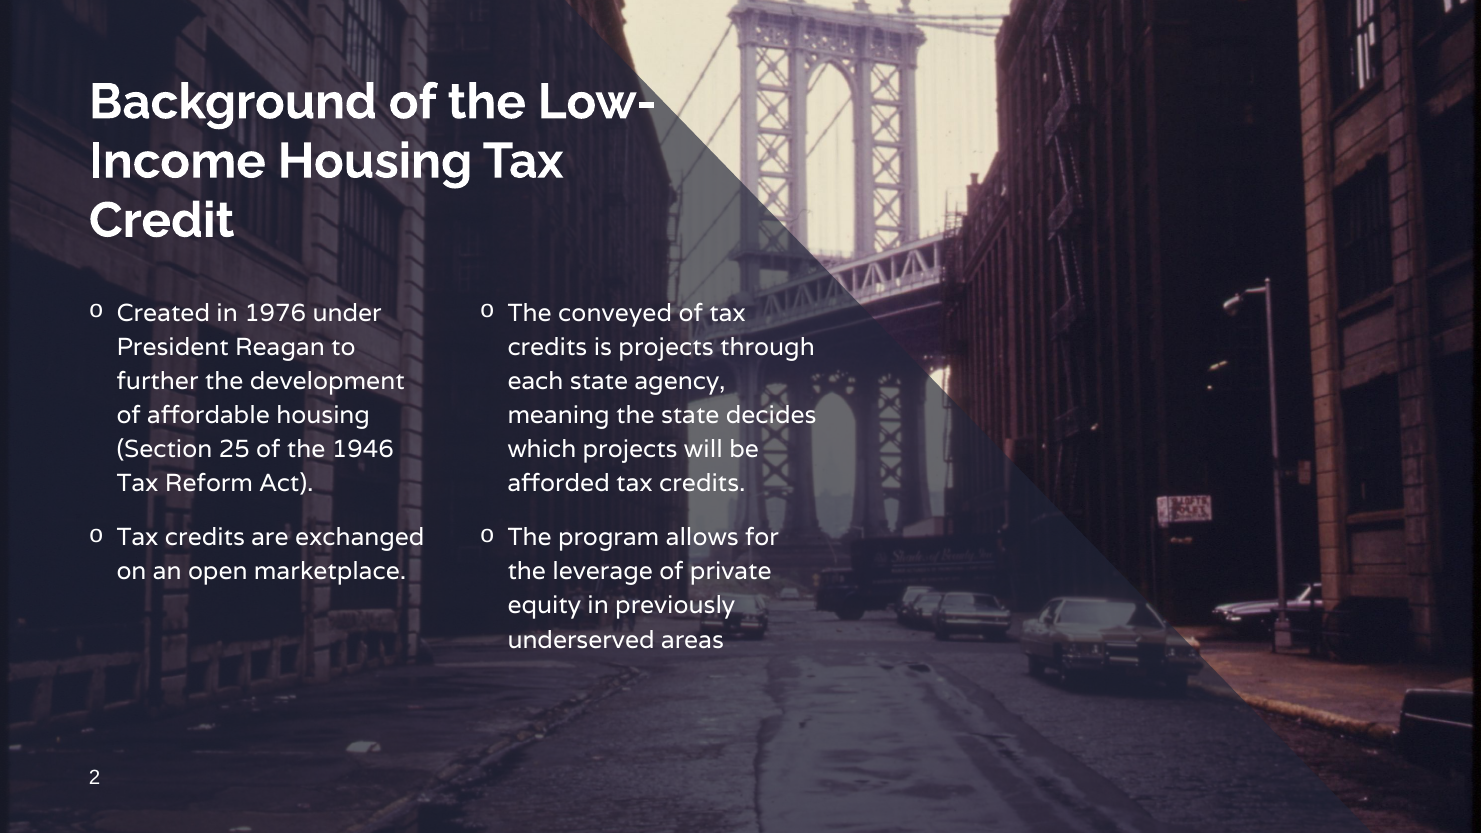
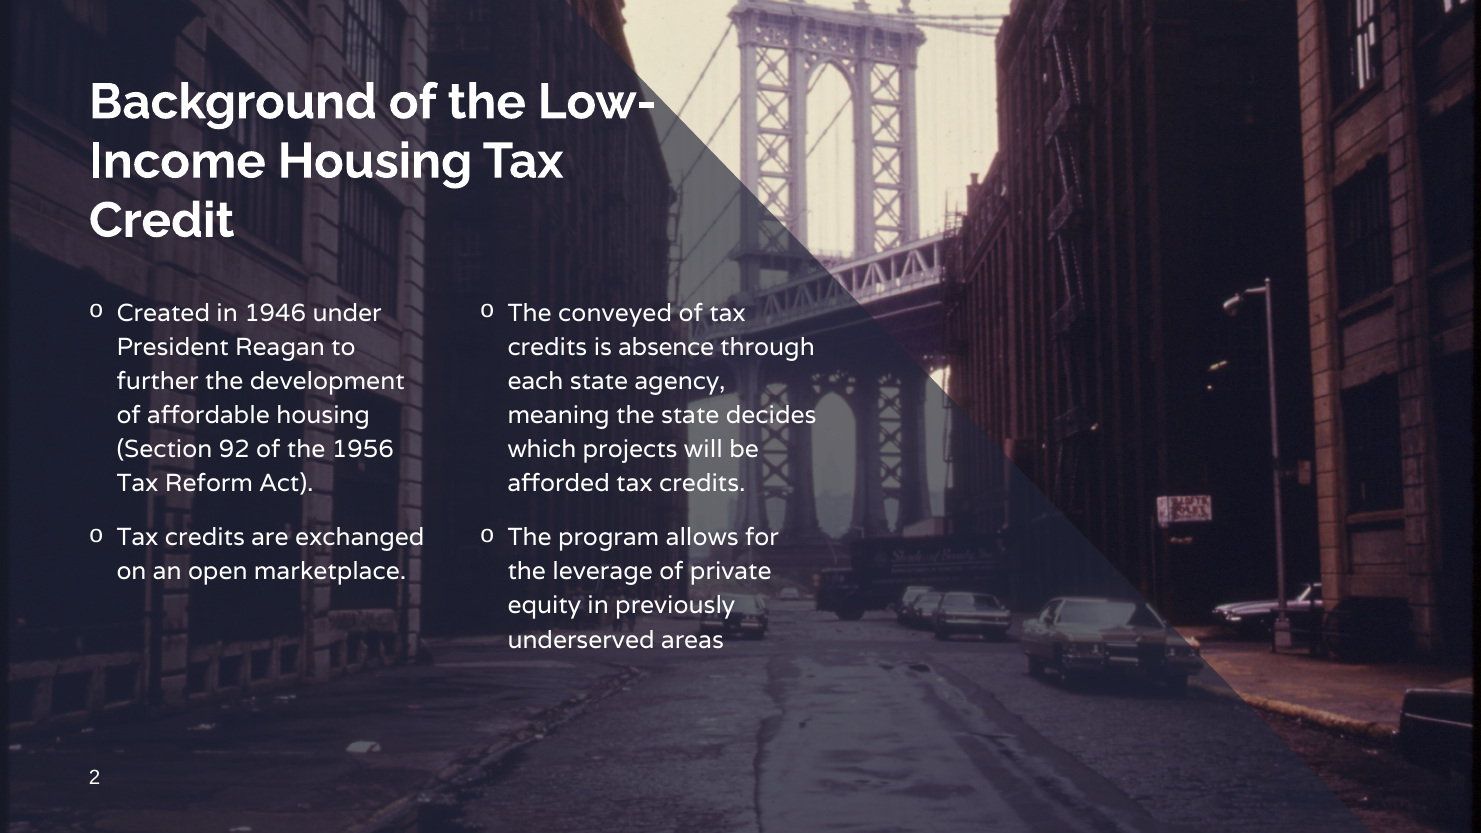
1976: 1976 -> 1946 (275, 313)
is projects: projects -> absence (666, 347)
25: 25 -> 92 (234, 449)
1946: 1946 -> 1956 (363, 449)
